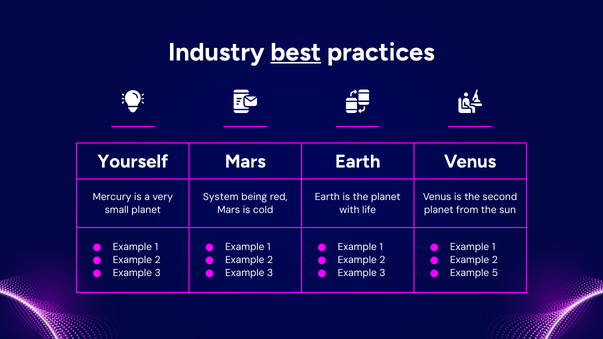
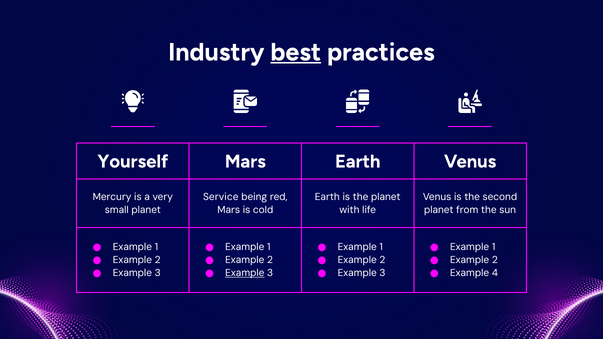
System: System -> Service (221, 197)
Example underline: none -> present (245, 273)
5: 5 -> 4 (495, 273)
